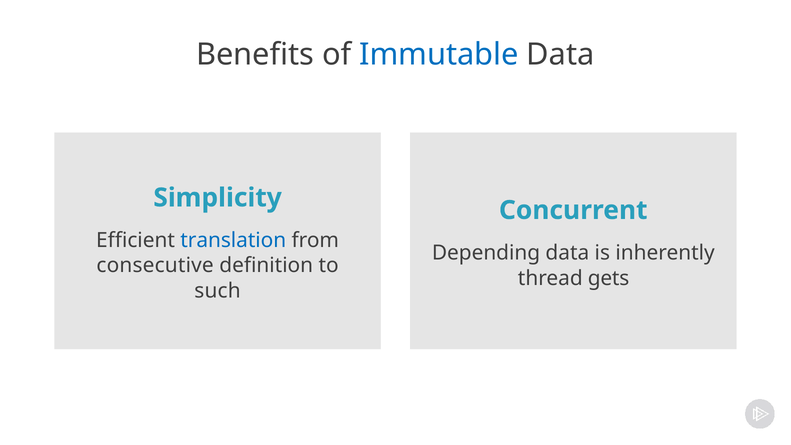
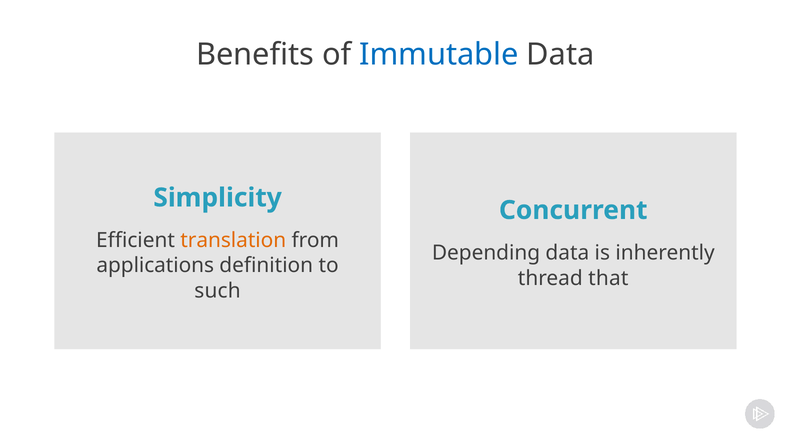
translation colour: blue -> orange (233, 240)
consecutive: consecutive -> applications (155, 266)
gets: gets -> that (608, 278)
